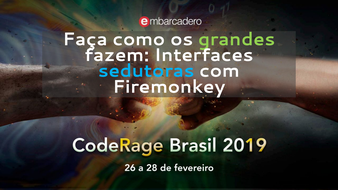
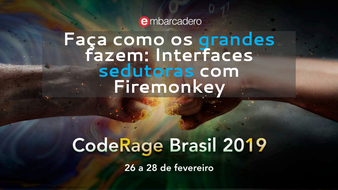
grandes colour: light green -> light blue (237, 39)
